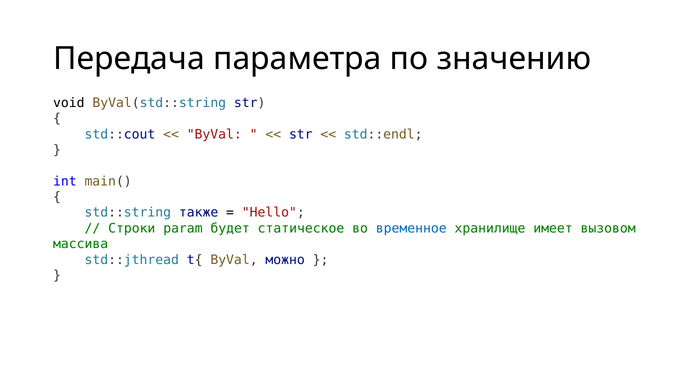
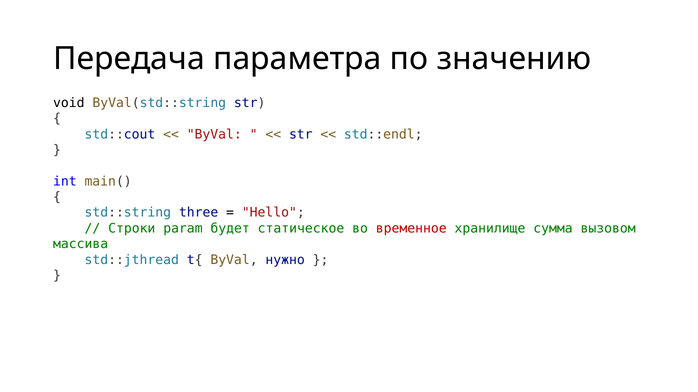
также: также -> three (199, 213)
временное colour: blue -> red (411, 229)
имеет: имеет -> сумма (553, 229)
можно: можно -> нужно (285, 260)
